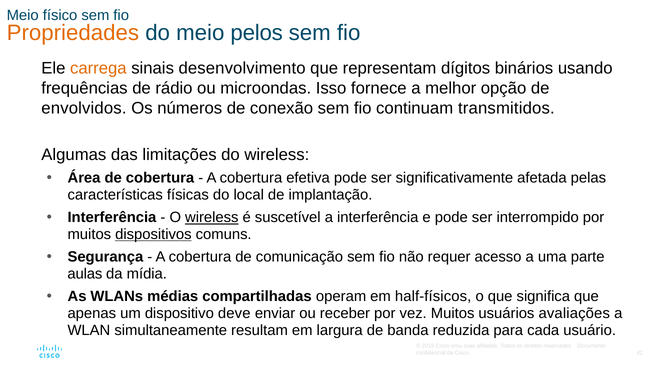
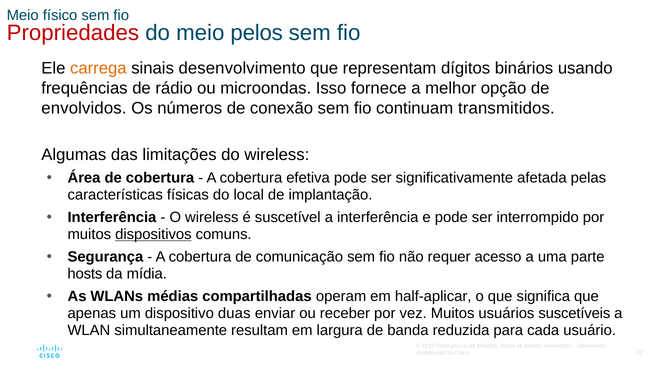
Propriedades colour: orange -> red (73, 33)
wireless underline: present -> none (212, 217)
aulas: aulas -> hosts (85, 274)
half-físicos: half-físicos -> half-aplicar (433, 296)
deve: deve -> duas (234, 313)
avaliações: avaliações -> suscetíveis (574, 313)
